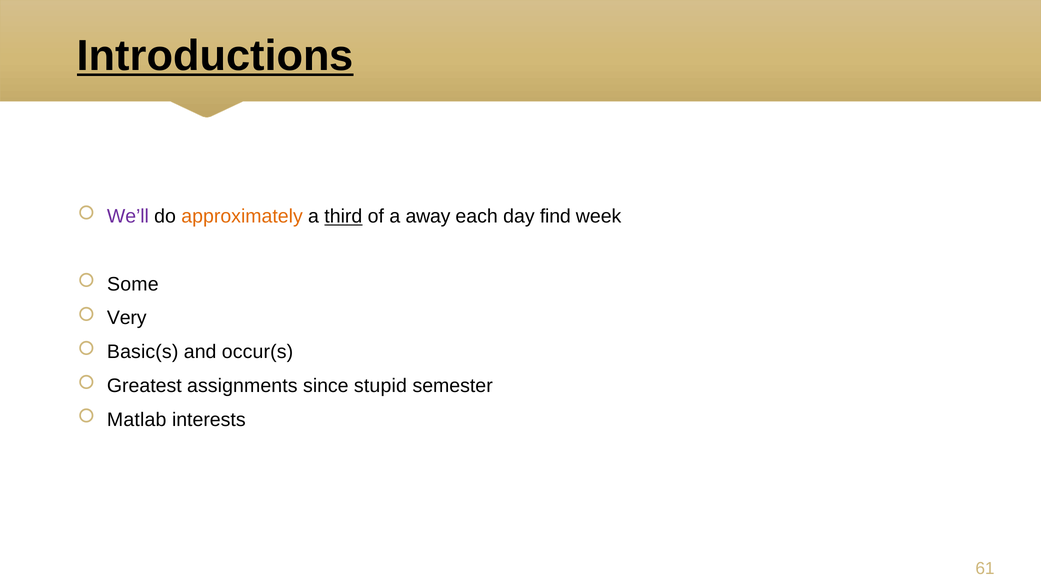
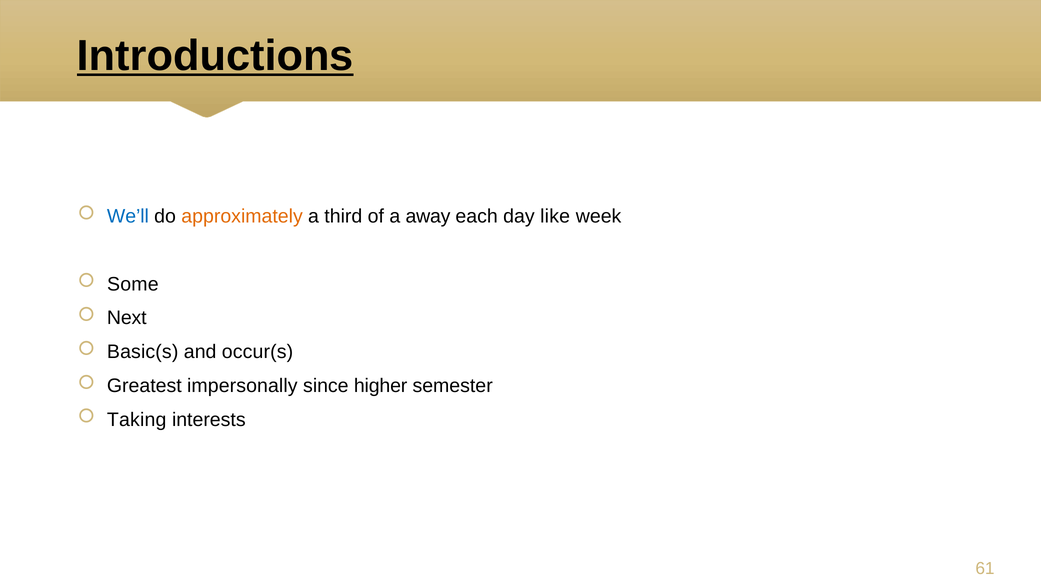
We’ll colour: purple -> blue (128, 216)
third underline: present -> none (343, 216)
find: find -> like (555, 216)
Very: Very -> Next (127, 318)
assignments: assignments -> impersonally (242, 385)
stupid: stupid -> higher (381, 385)
Matlab: Matlab -> Taking (137, 419)
